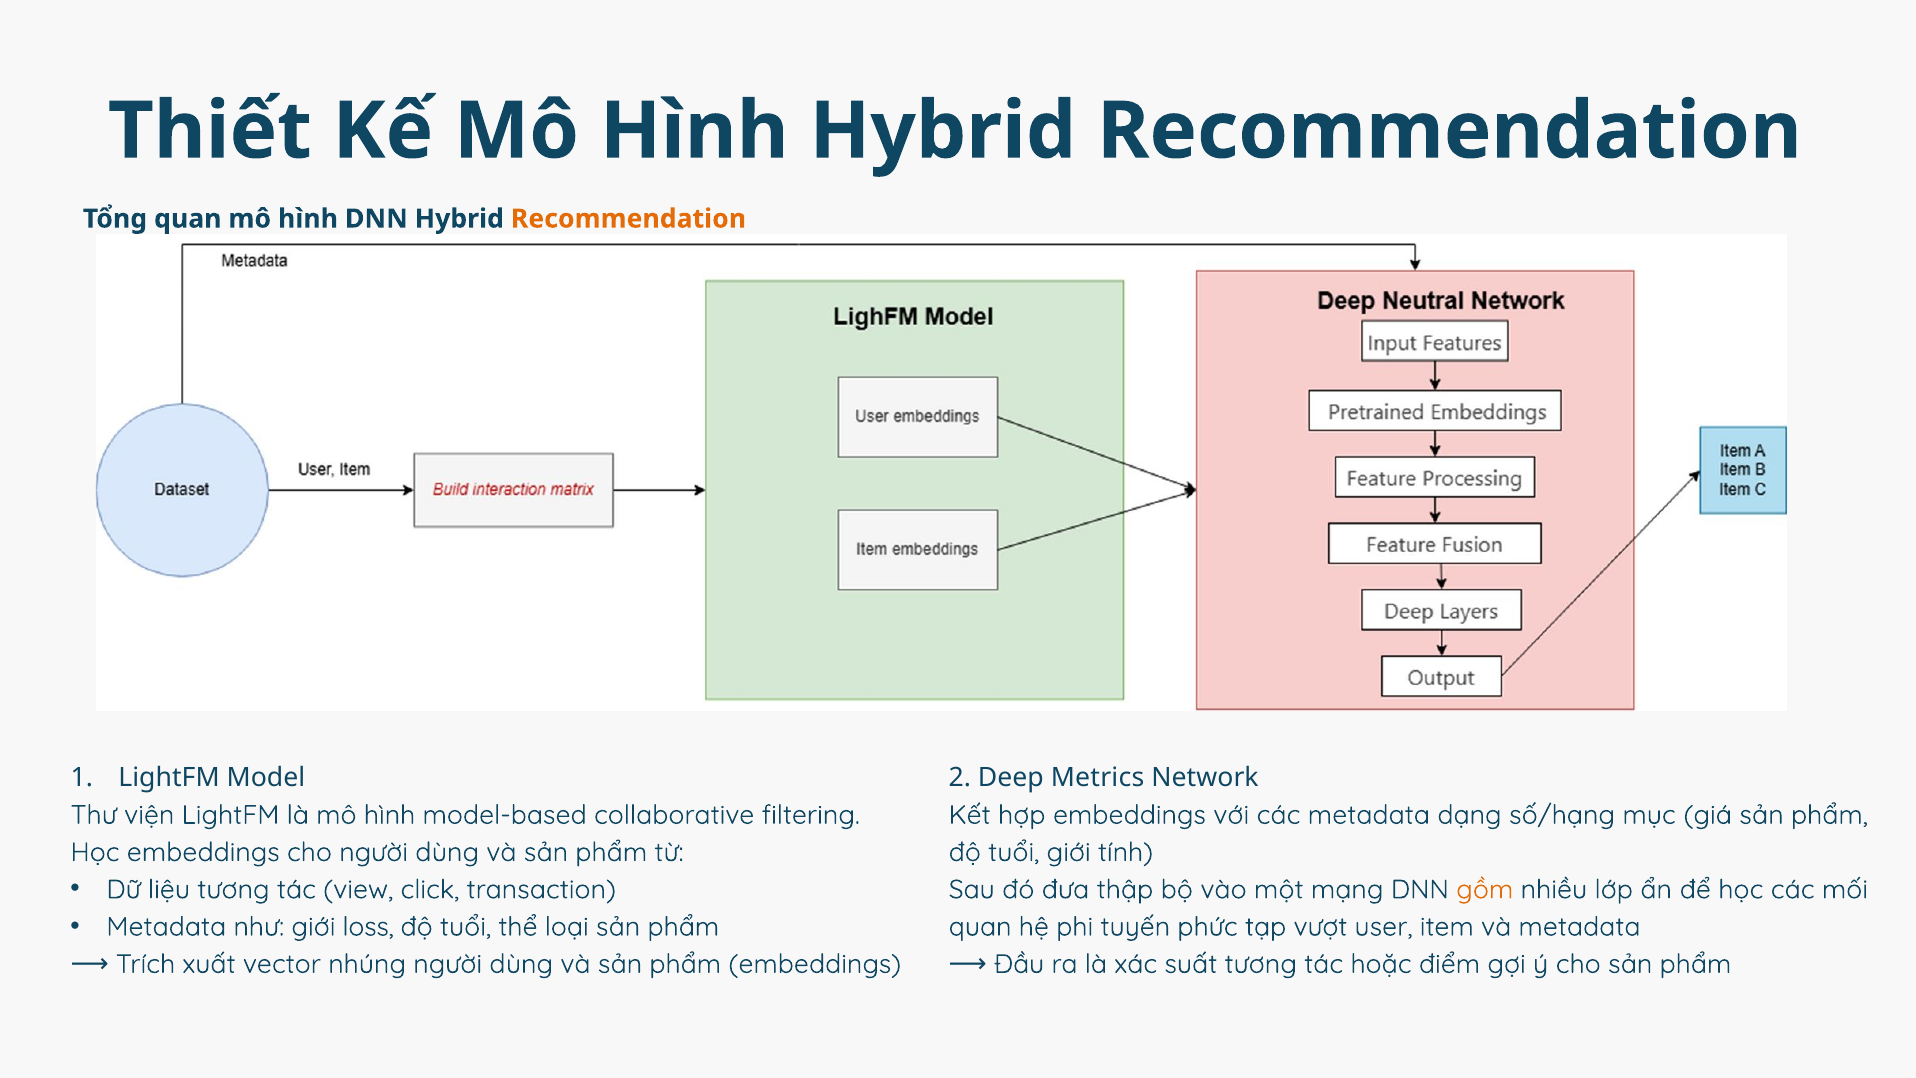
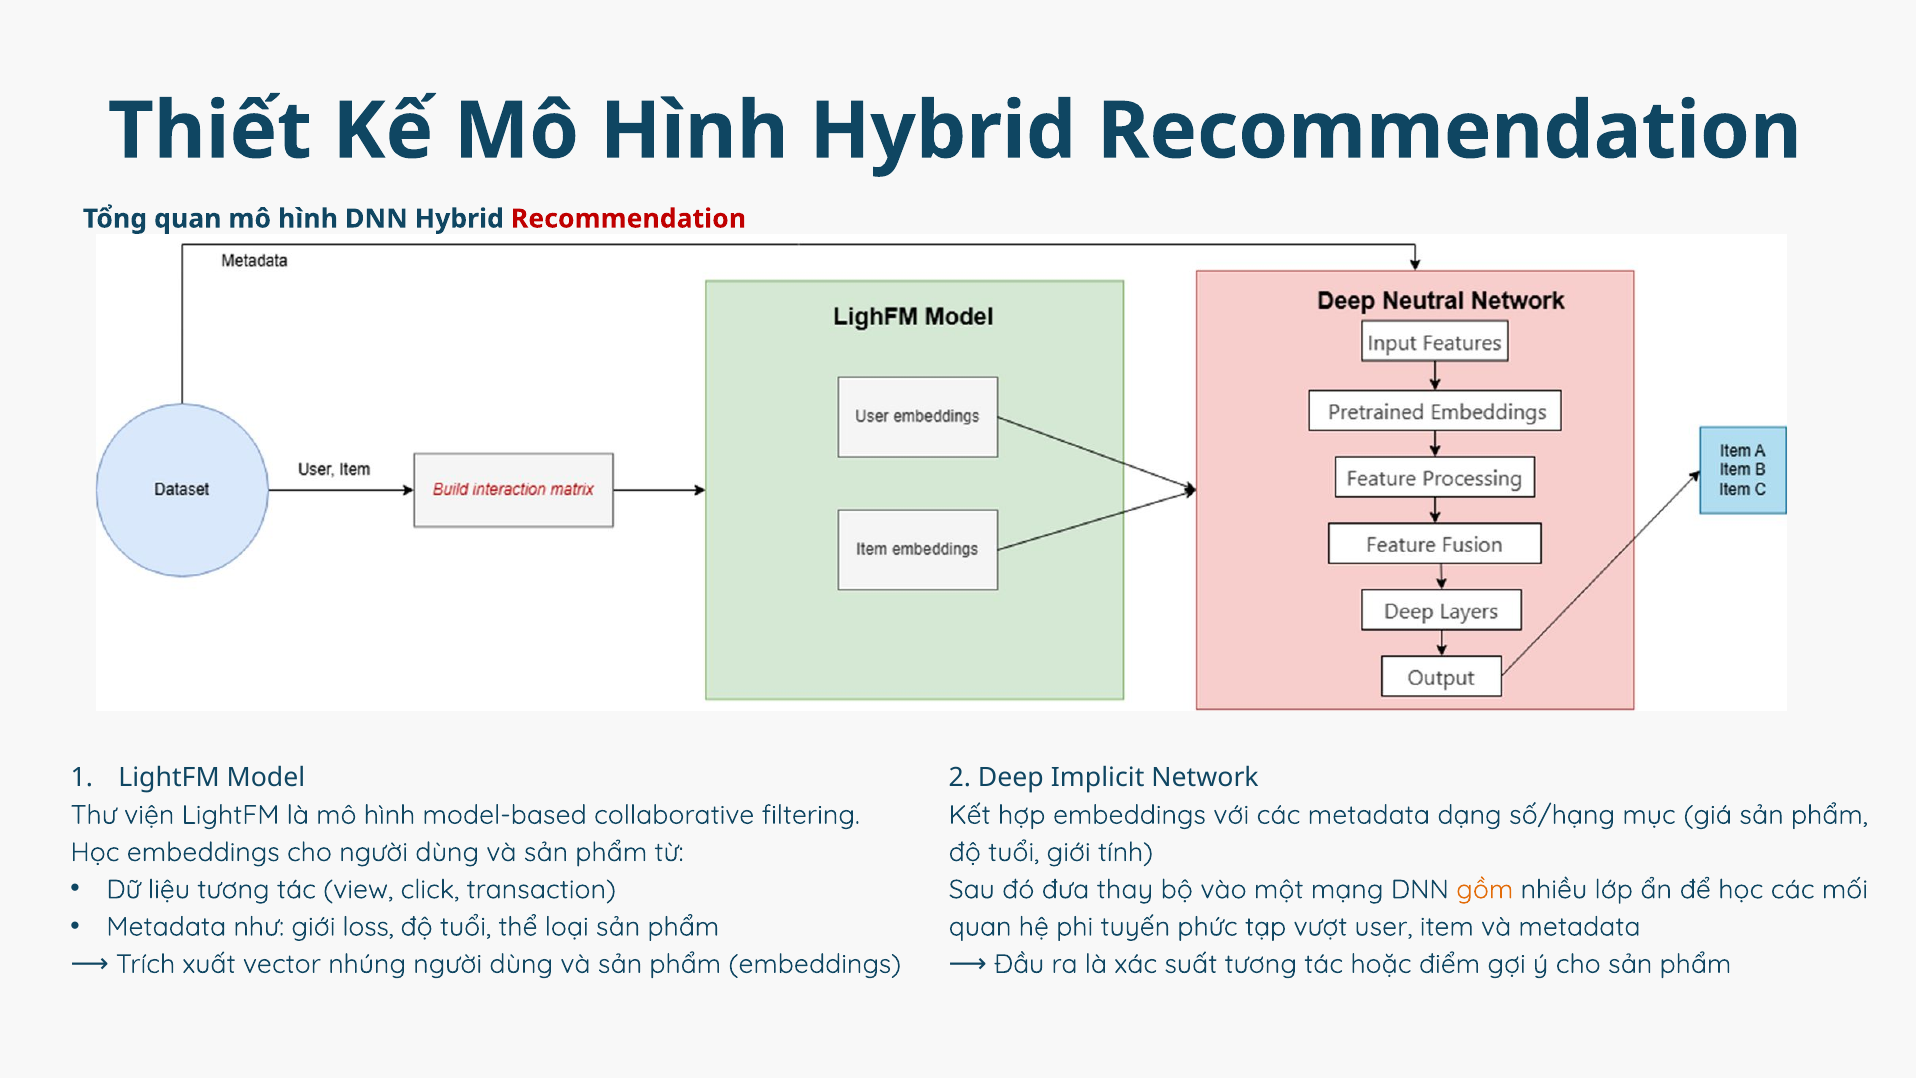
Recommendation colour: orange -> red (628, 219)
Metrics: Metrics -> Implicit (1098, 778)
thập: thập -> thay (1125, 889)
